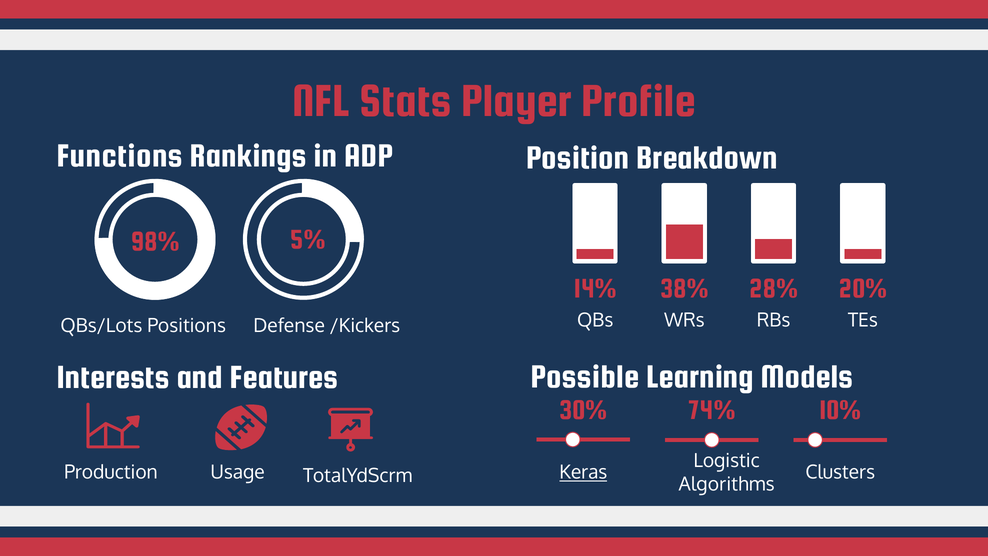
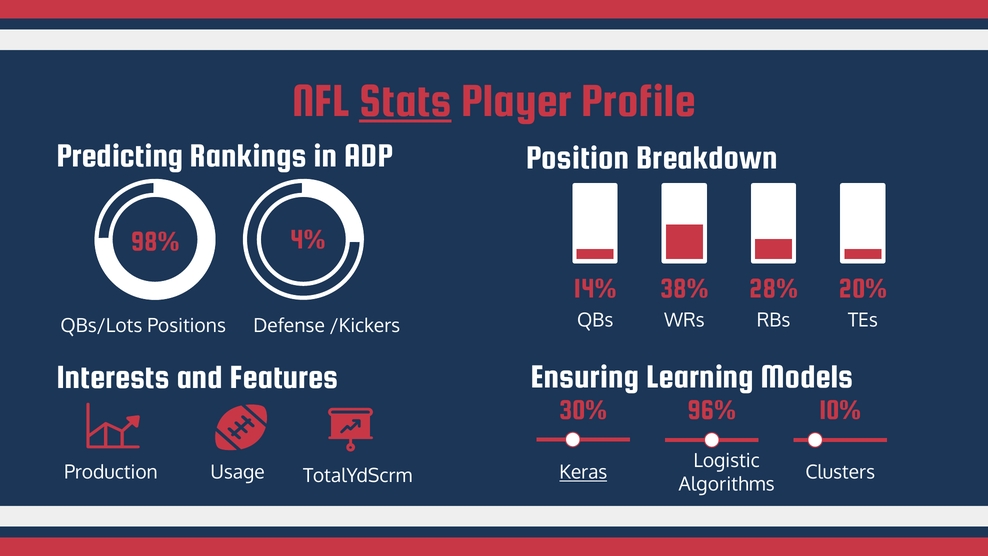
Stats underline: none -> present (405, 100)
Functions: Functions -> Predicting (120, 156)
5%: 5% -> 4% (308, 239)
Possible: Possible -> Ensuring (585, 376)
74%: 74% -> 96% (712, 410)
